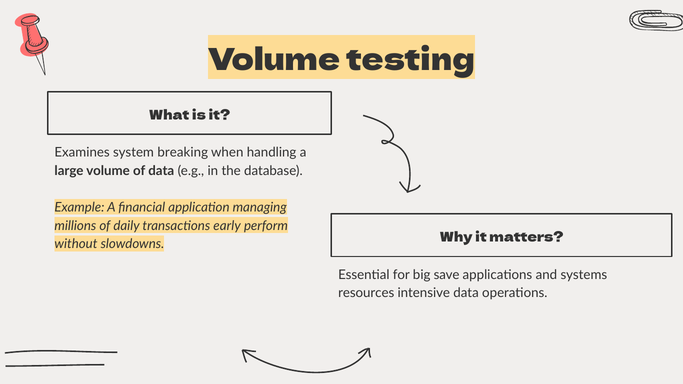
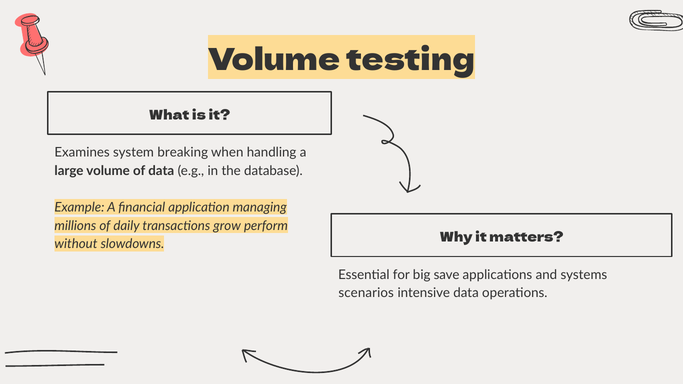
early: early -> grow (227, 226)
resources: resources -> scenarios (366, 293)
